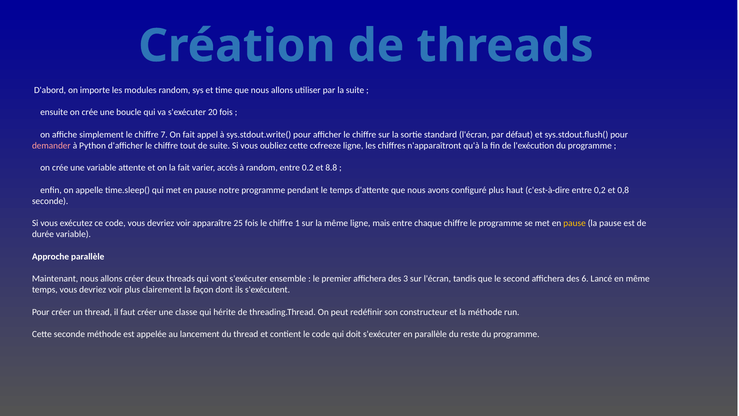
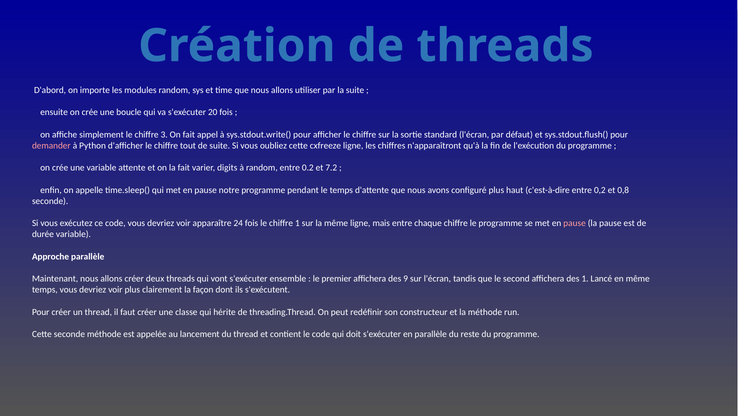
7: 7 -> 3 (164, 134)
accès: accès -> digits (227, 168)
8.8: 8.8 -> 7.2 (331, 168)
25: 25 -> 24 (238, 223)
pause colour: yellow -> pink (575, 223)
3: 3 -> 9 (406, 279)
des 6: 6 -> 1 (585, 279)
